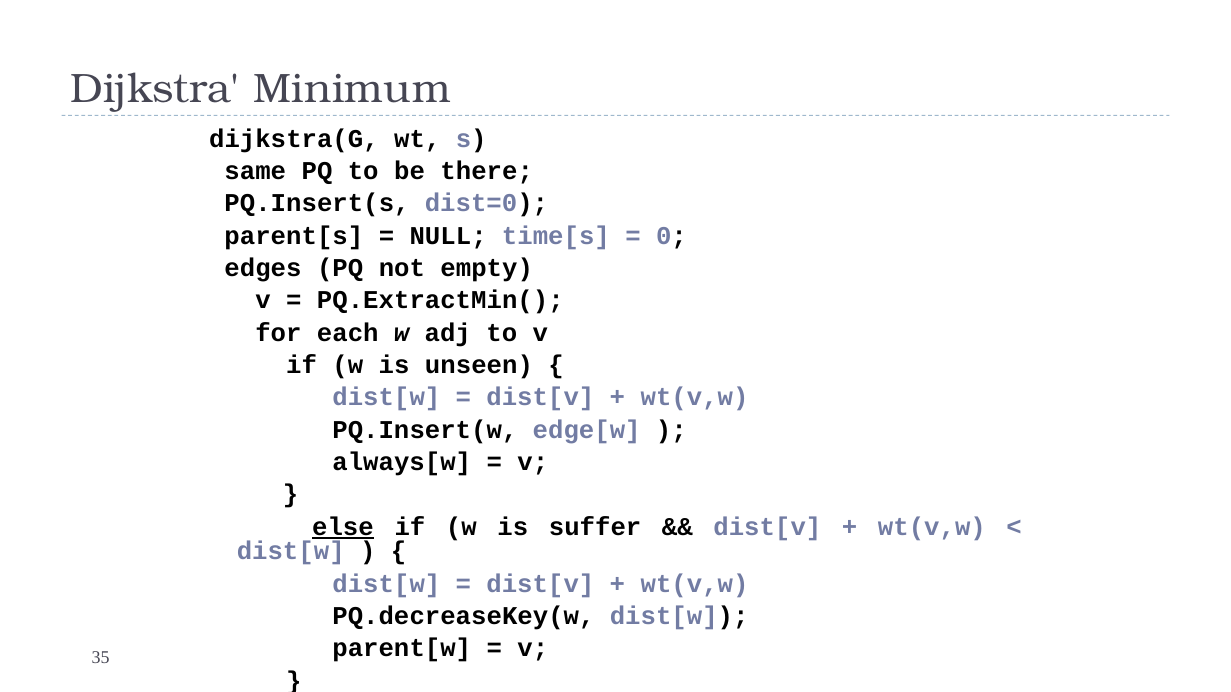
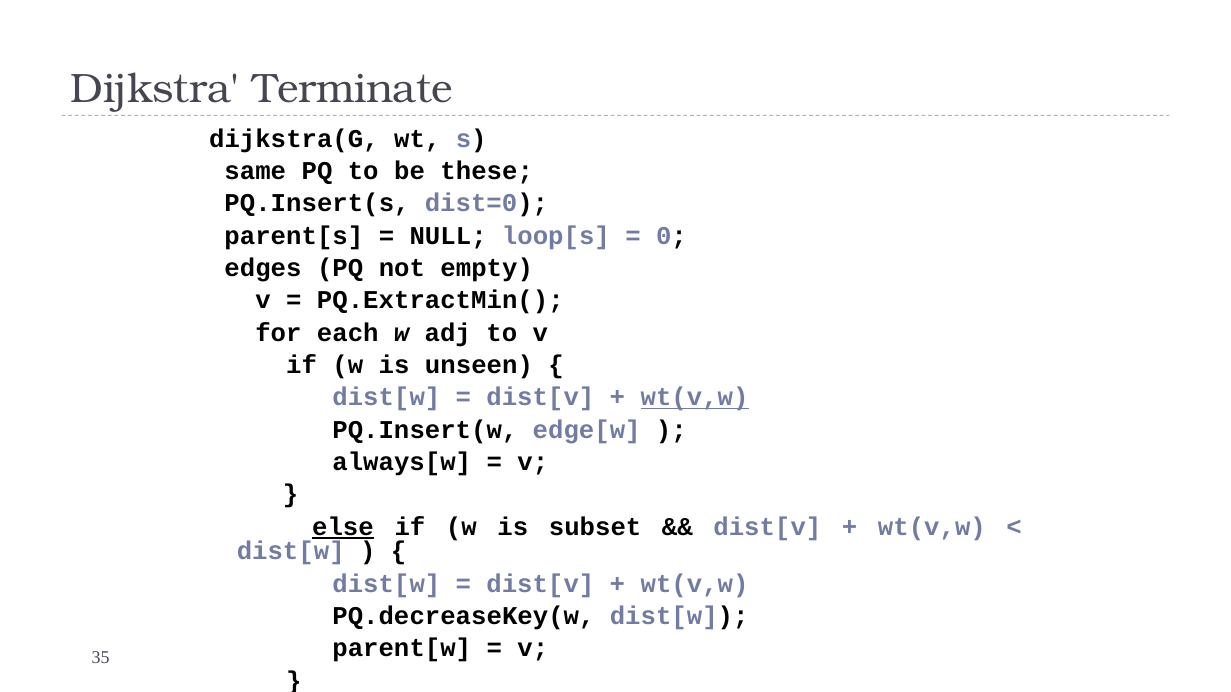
Minimum: Minimum -> Terminate (353, 89)
there: there -> these (487, 171)
time[s: time[s -> loop[s (556, 236)
wt(v,w underline: none -> present (695, 398)
suffer: suffer -> subset (595, 527)
